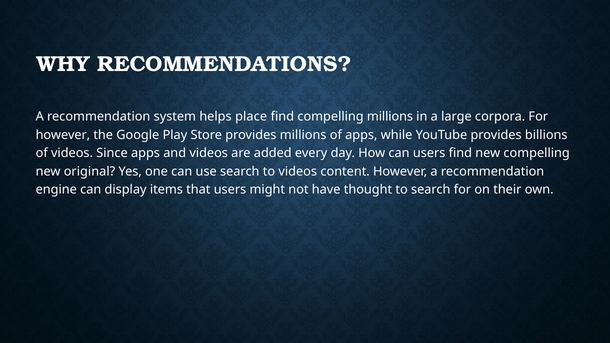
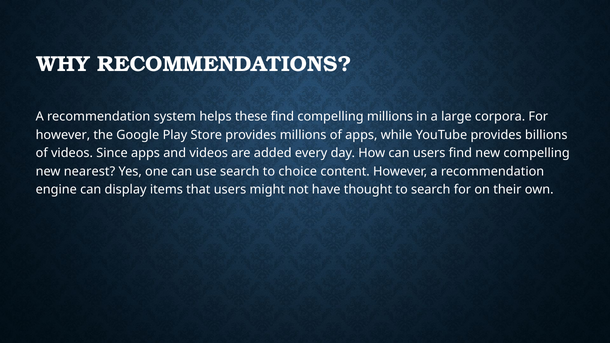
place: place -> these (251, 117)
original: original -> nearest (89, 172)
to videos: videos -> choice (298, 172)
